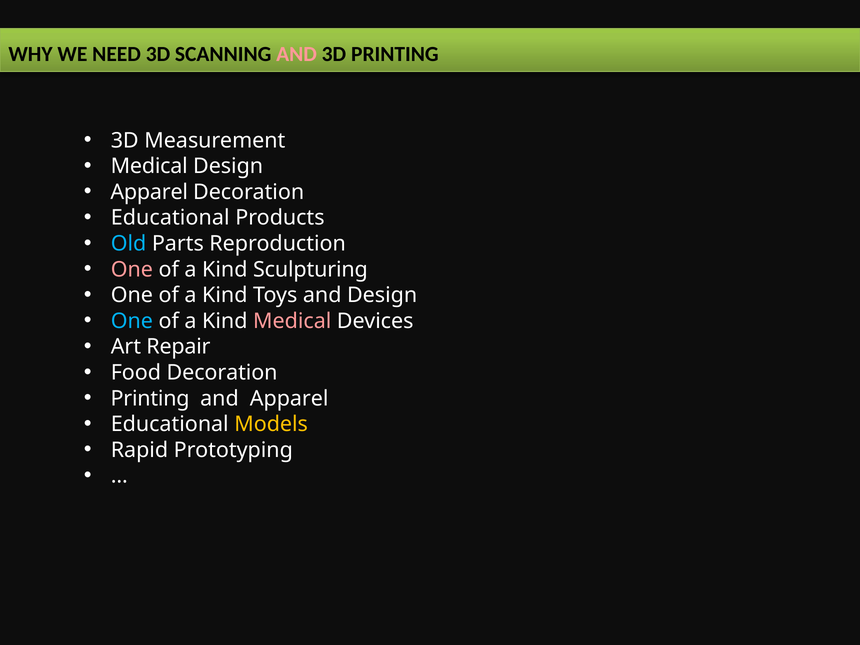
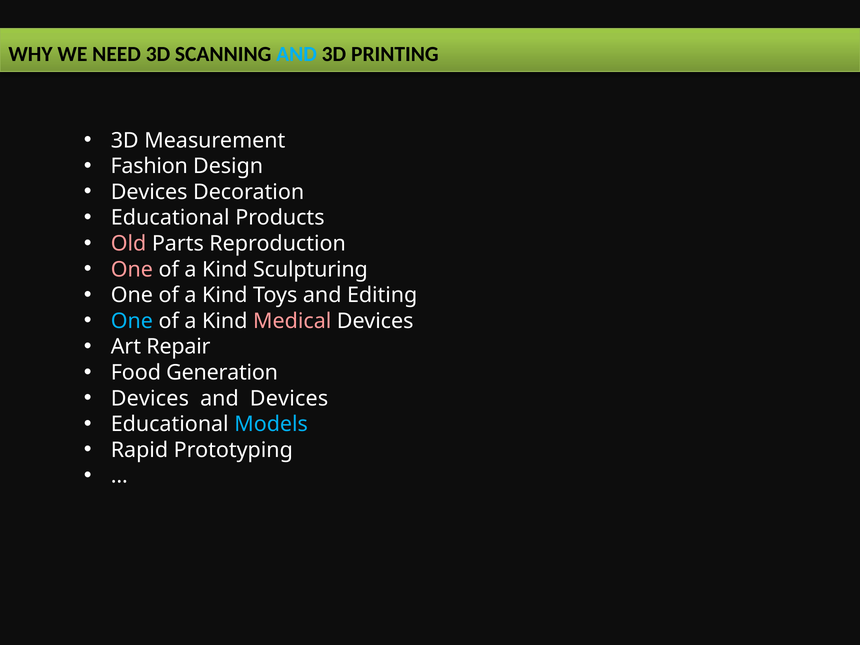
AND colour: pink -> light blue (297, 54)
Medical: Medical -> Fashion (149, 166)
Apparel: Apparel -> Devices (149, 192)
Old colour: light blue -> pink (129, 244)
and Design: Design -> Editing (382, 295)
Food Decoration: Decoration -> Generation (222, 373)
Printing: Printing -> Devices (150, 398)
and Apparel: Apparel -> Devices (289, 398)
Models colour: yellow -> light blue (271, 424)
